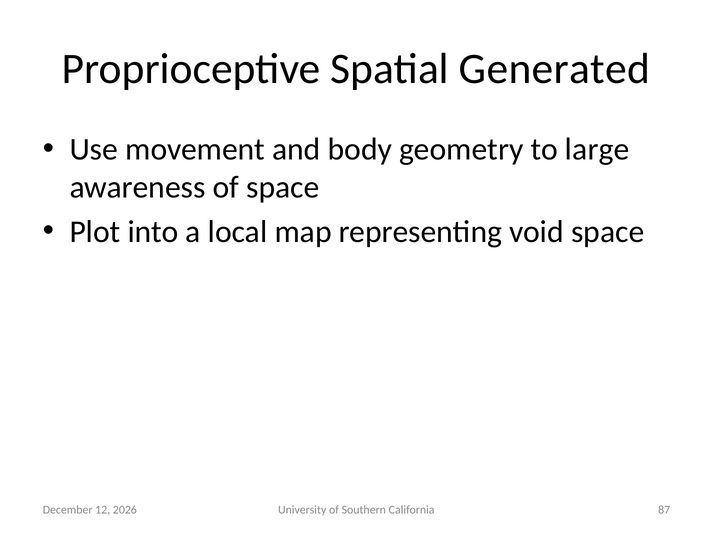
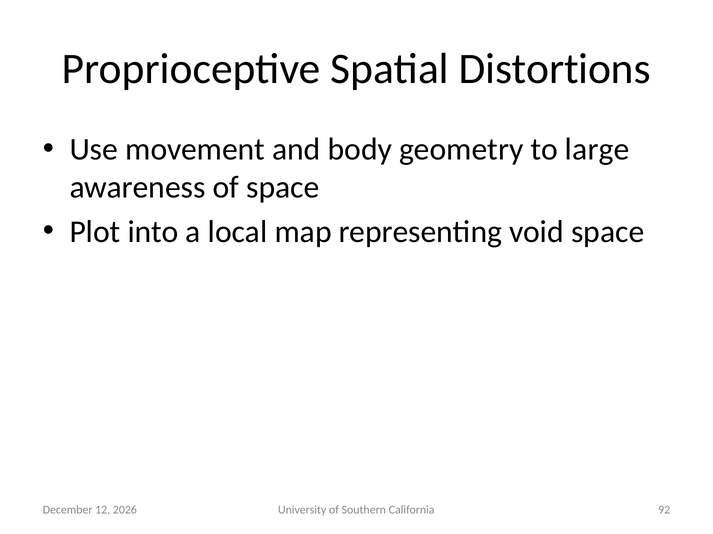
Generated: Generated -> Distortions (555, 69)
87: 87 -> 92 (664, 511)
